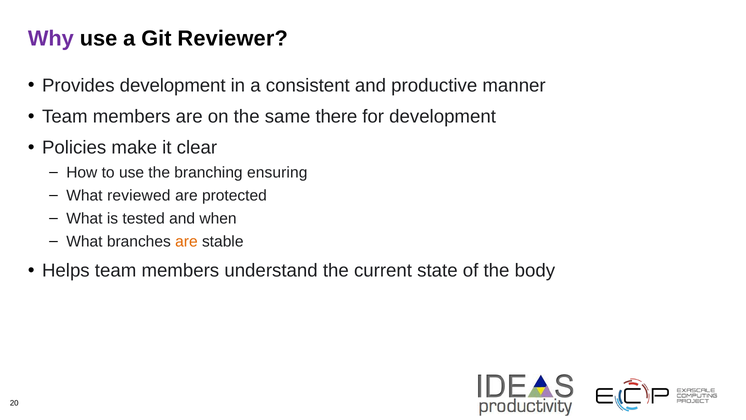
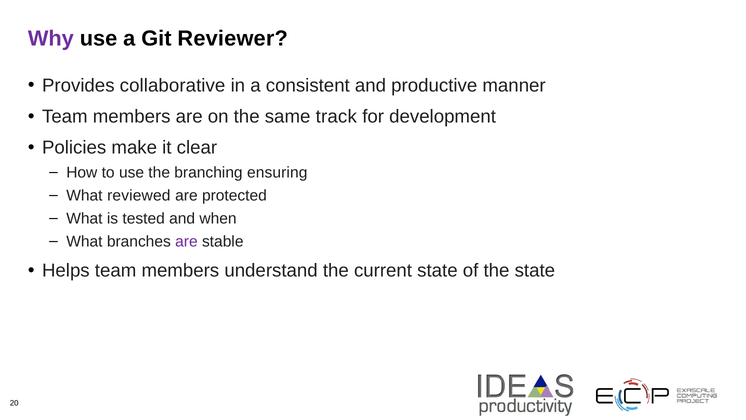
Provides development: development -> collaborative (173, 86)
there: there -> track (336, 117)
are colour: orange -> purple (186, 241)
the body: body -> state (535, 271)
